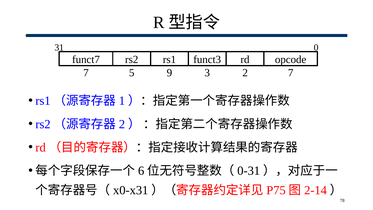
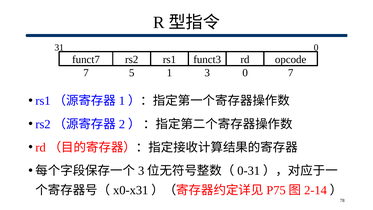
5 9: 9 -> 1 (169, 73)
3 2: 2 -> 0 (245, 73)
6: 6 -> 3 (141, 171)
